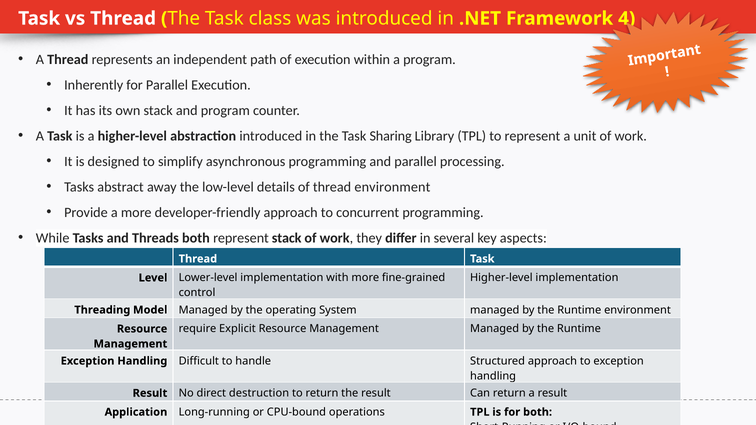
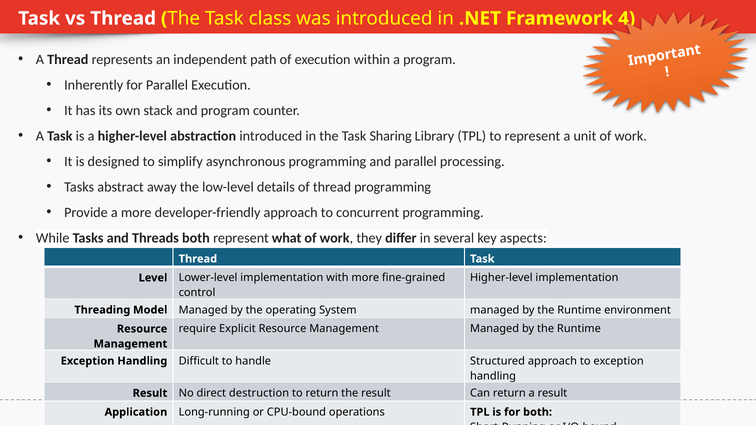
thread environment: environment -> programming (393, 187)
represent stack: stack -> what (287, 238)
